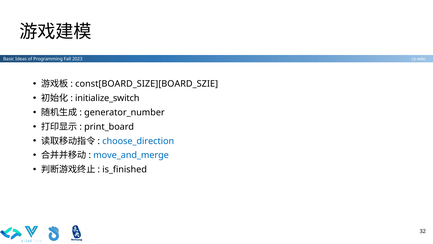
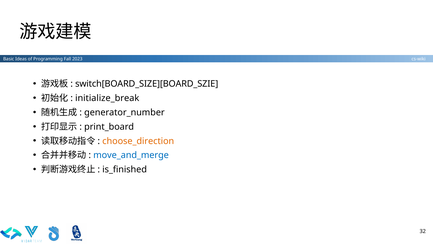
const[BOARD_SIZE][BOARD_SZIE: const[BOARD_SIZE][BOARD_SZIE -> switch[BOARD_SIZE][BOARD_SZIE (147, 84)
initialize_switch: initialize_switch -> initialize_break (107, 98)
choose_direction colour: blue -> orange (138, 141)
